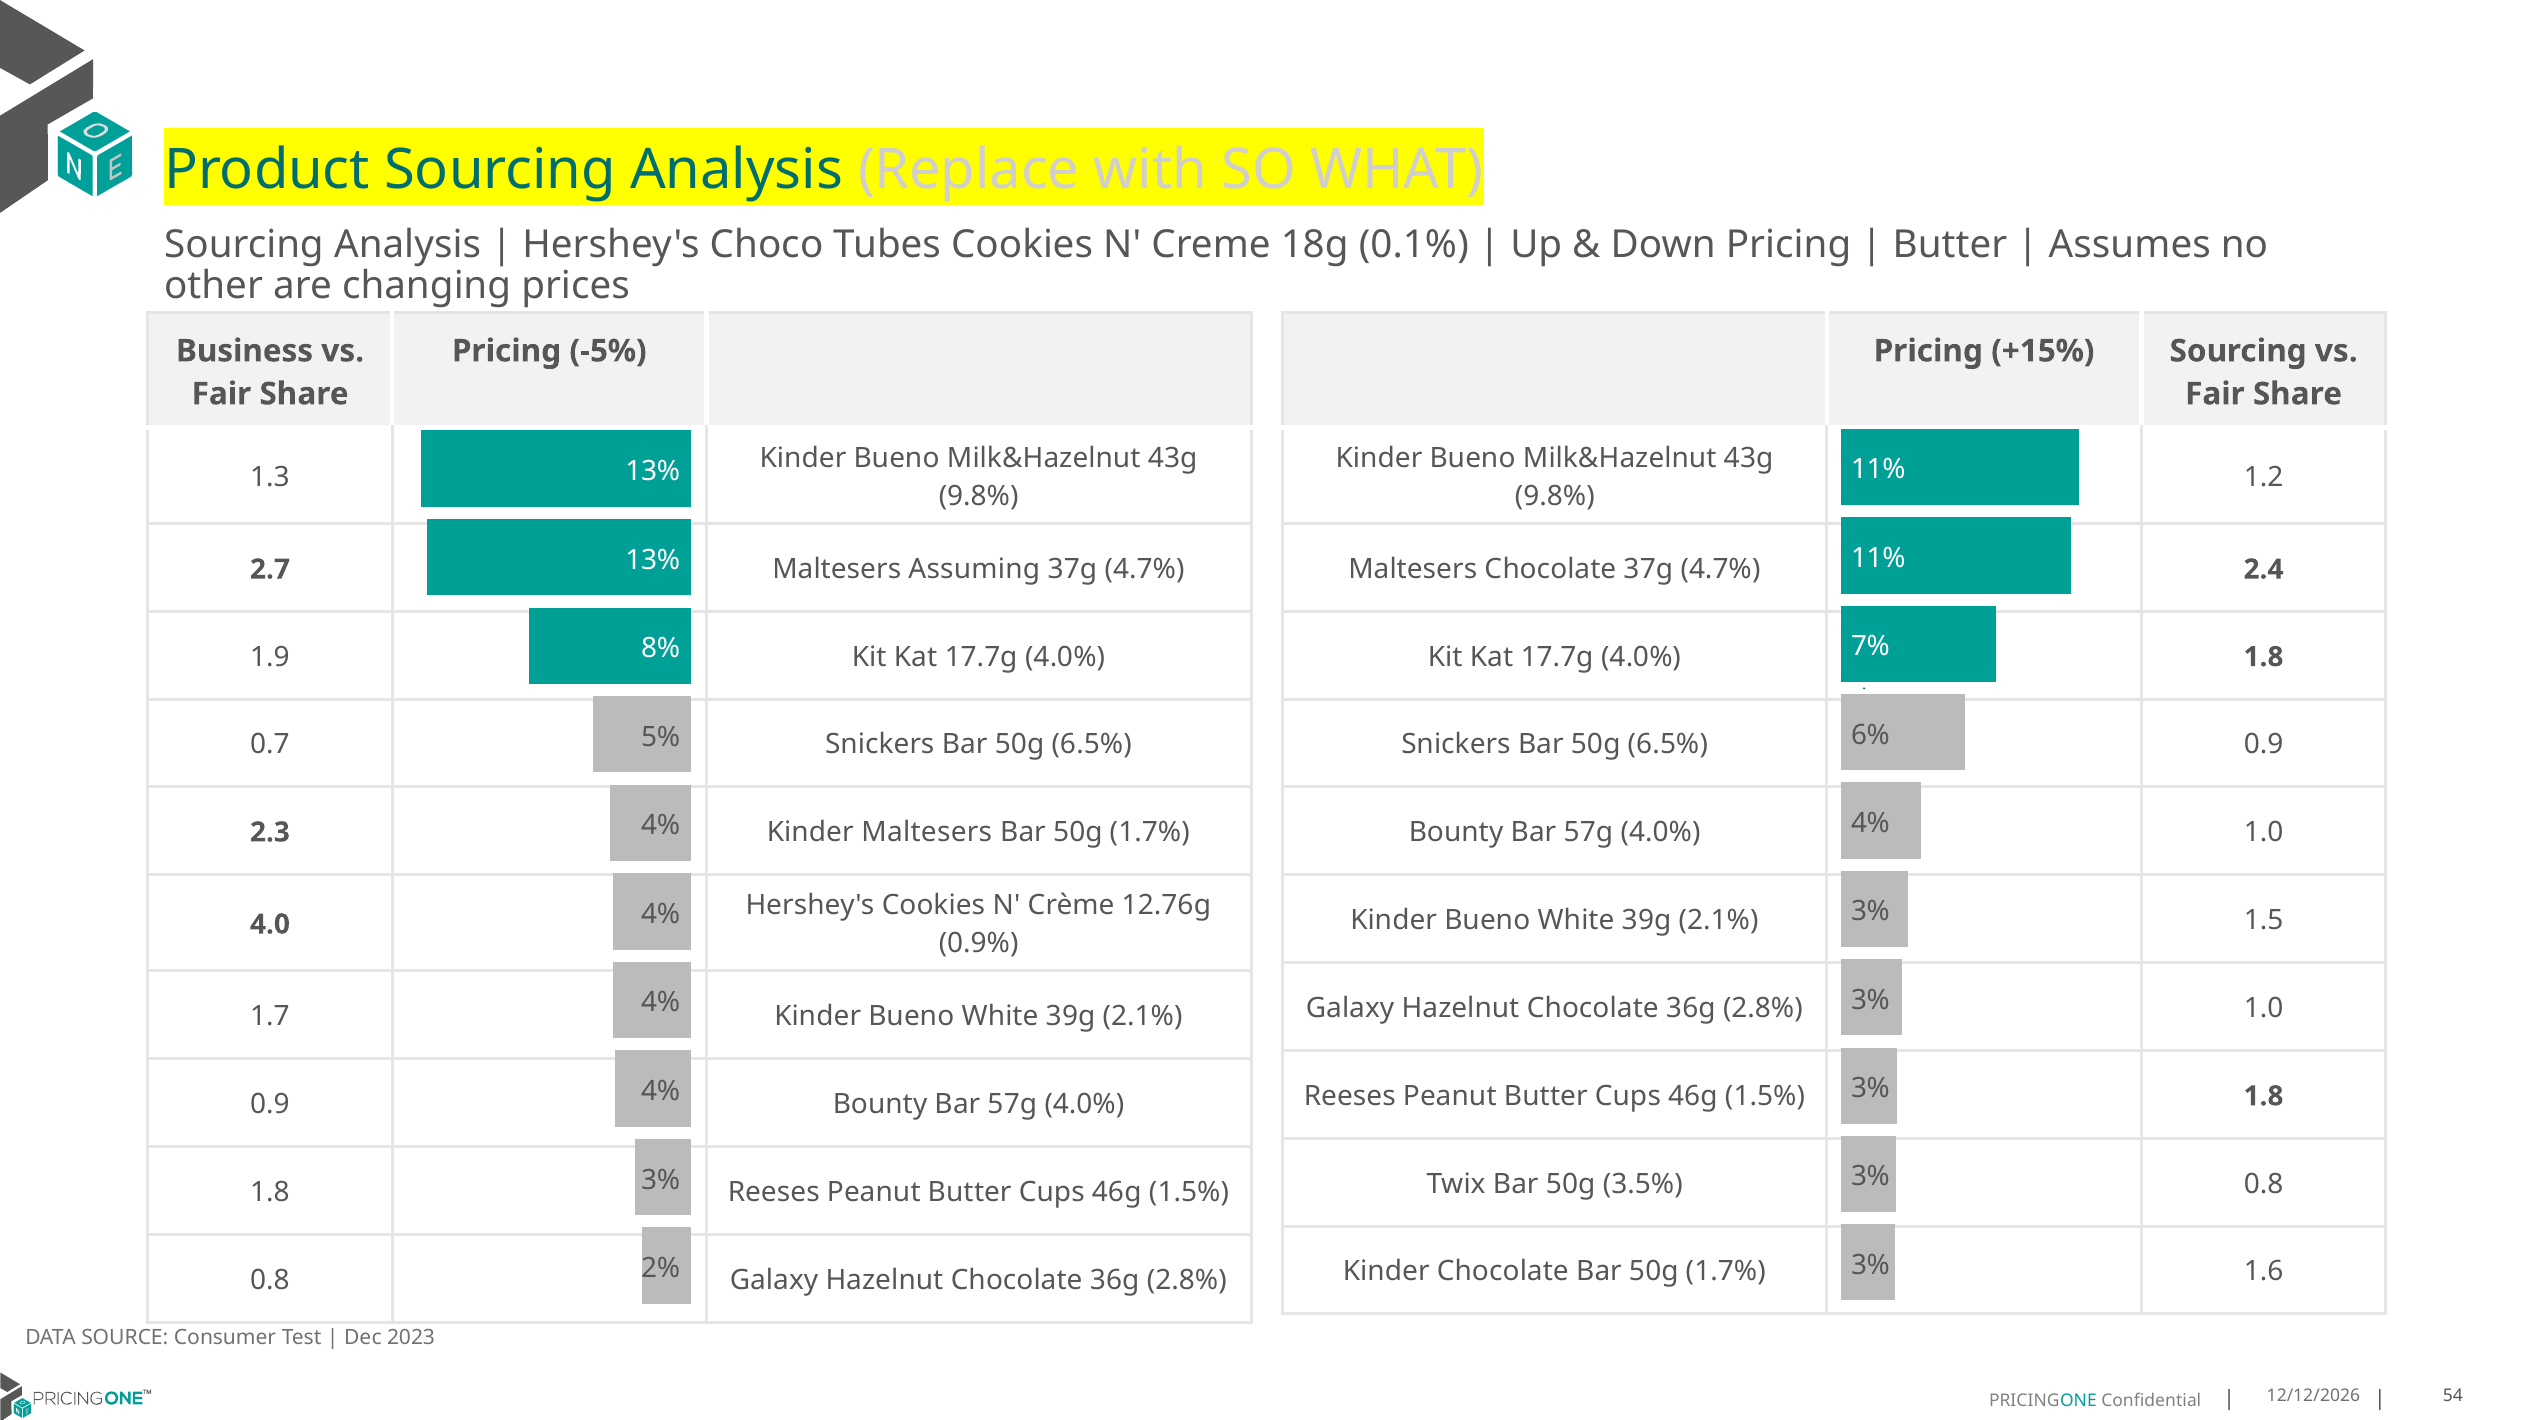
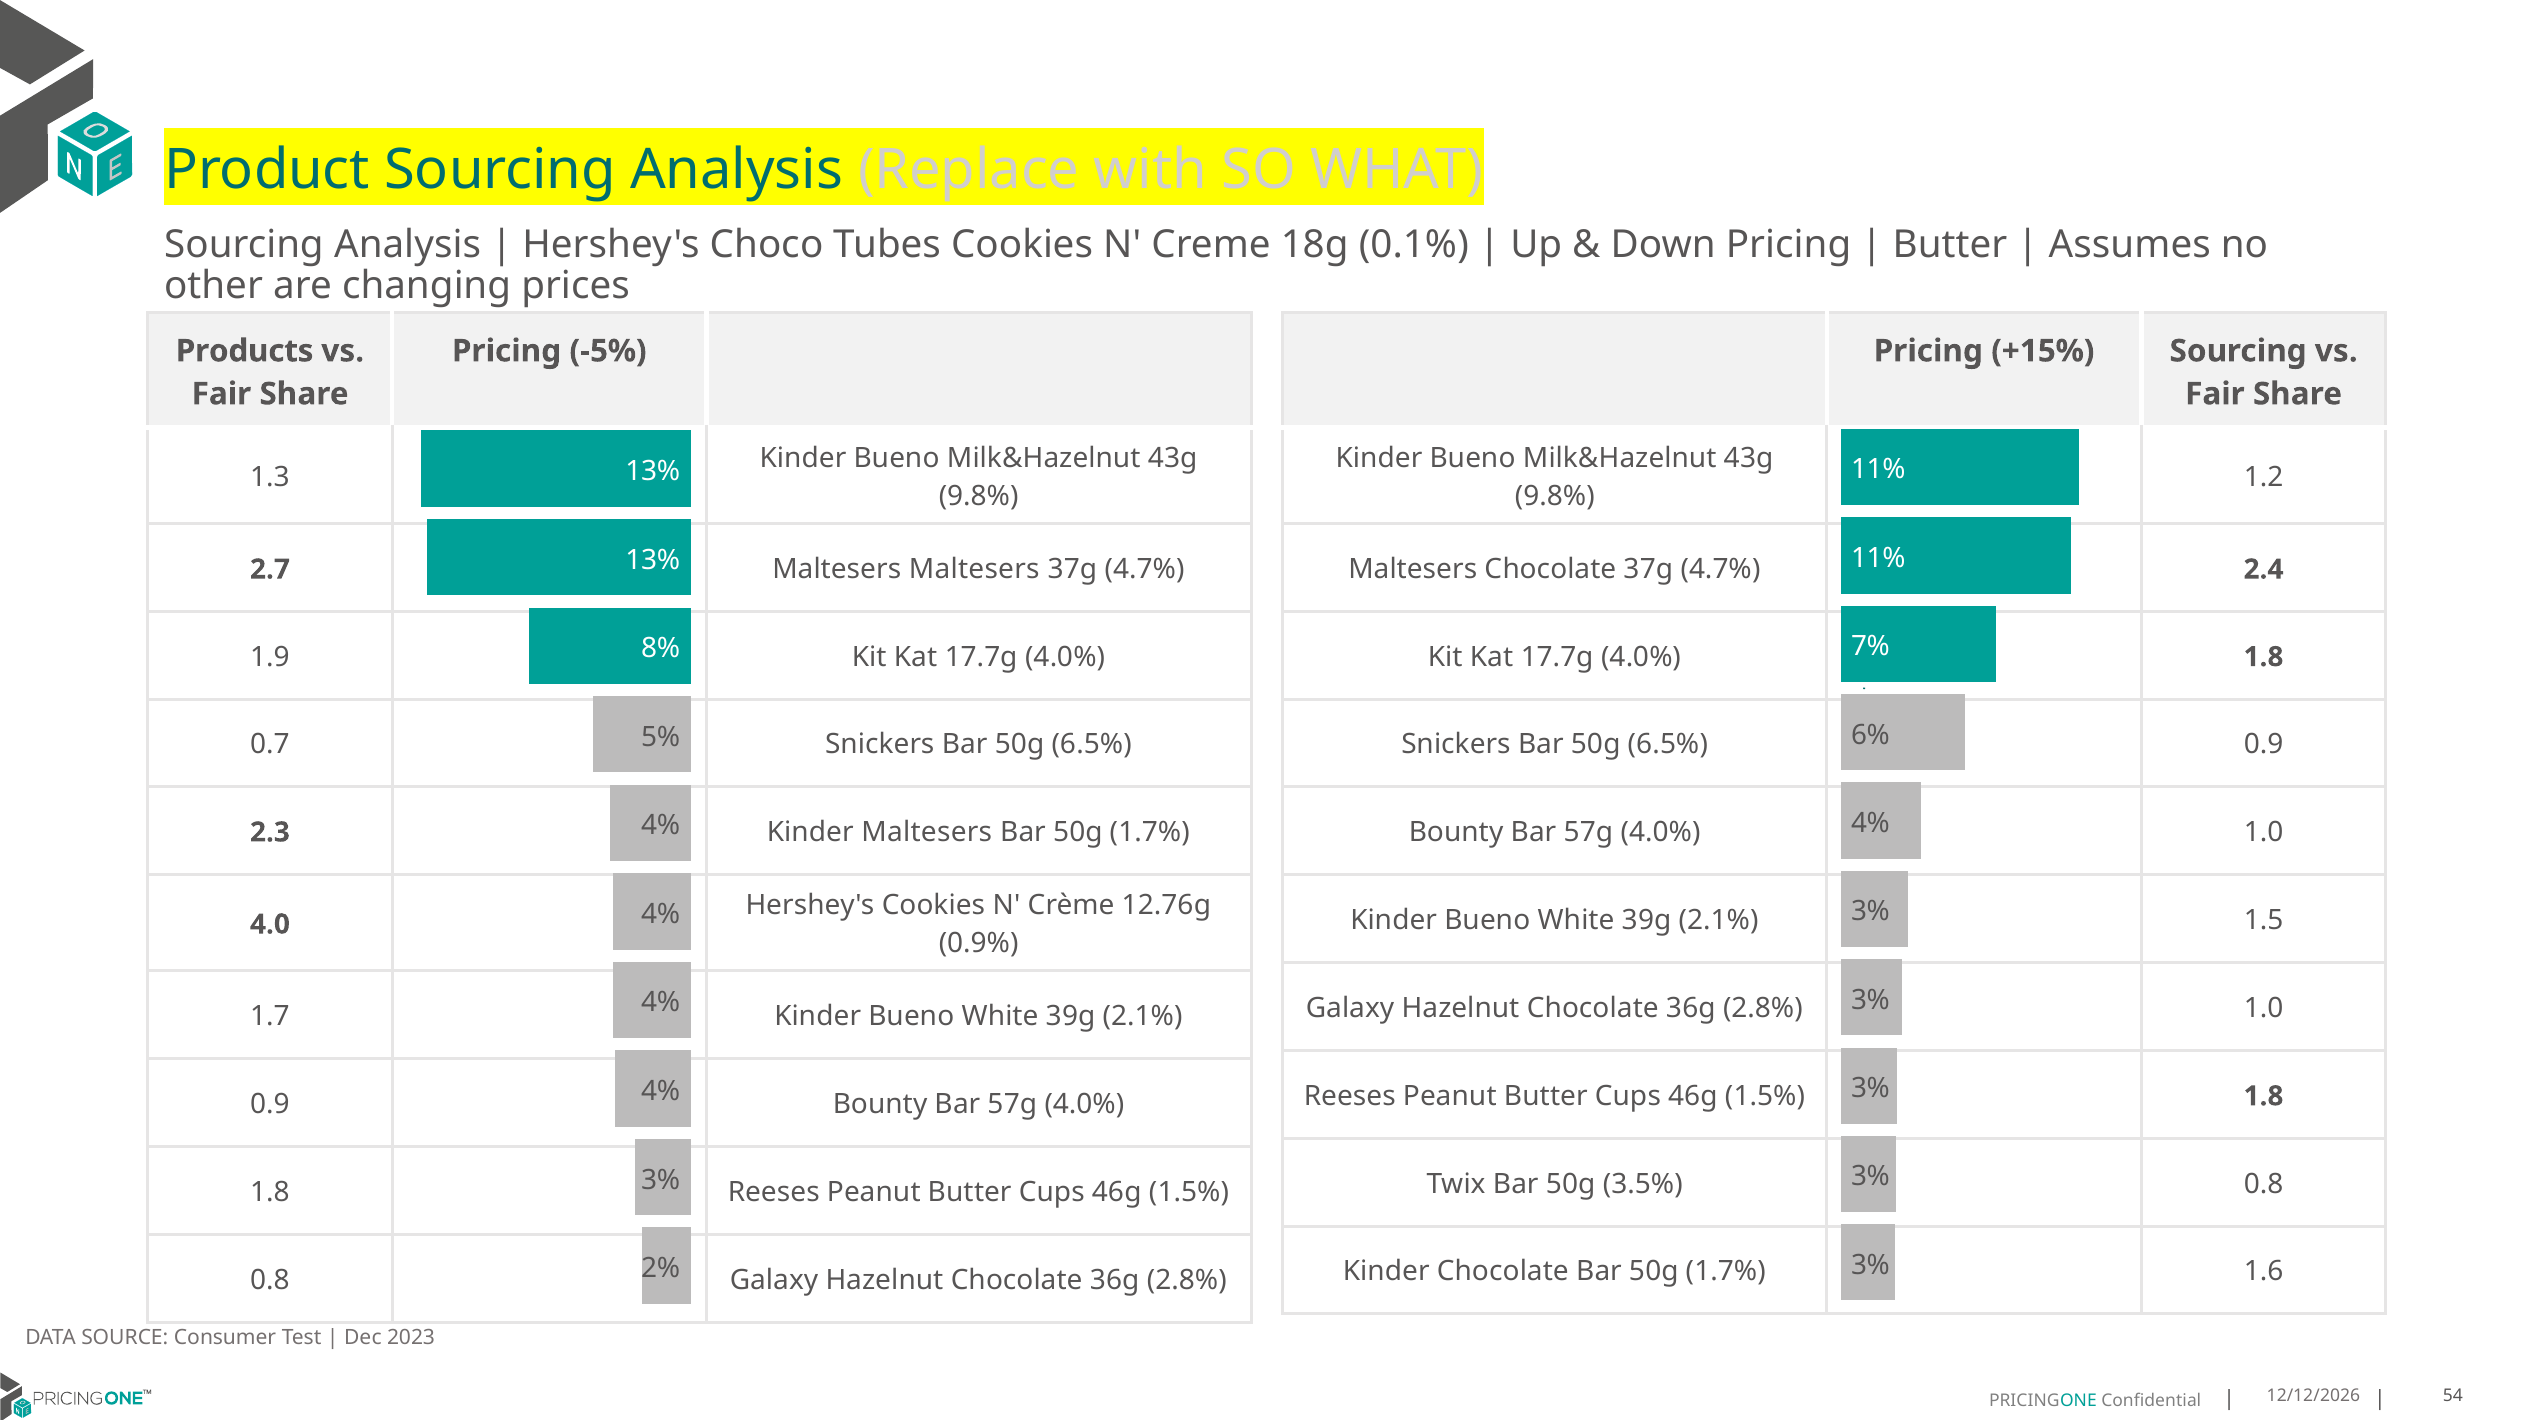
Business: Business -> Products (245, 351)
Maltesers Assuming: Assuming -> Maltesers (974, 569)
